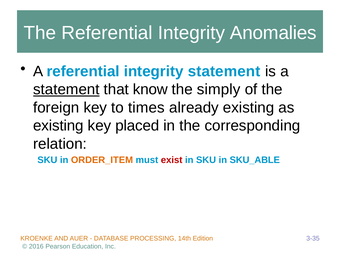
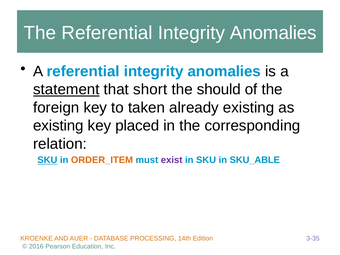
A referential integrity statement: statement -> anomalies (224, 71)
know: know -> short (150, 89)
simply: simply -> should (219, 89)
times: times -> taken (147, 108)
SKU underline: none -> present (47, 160)
exist colour: red -> purple (172, 160)
